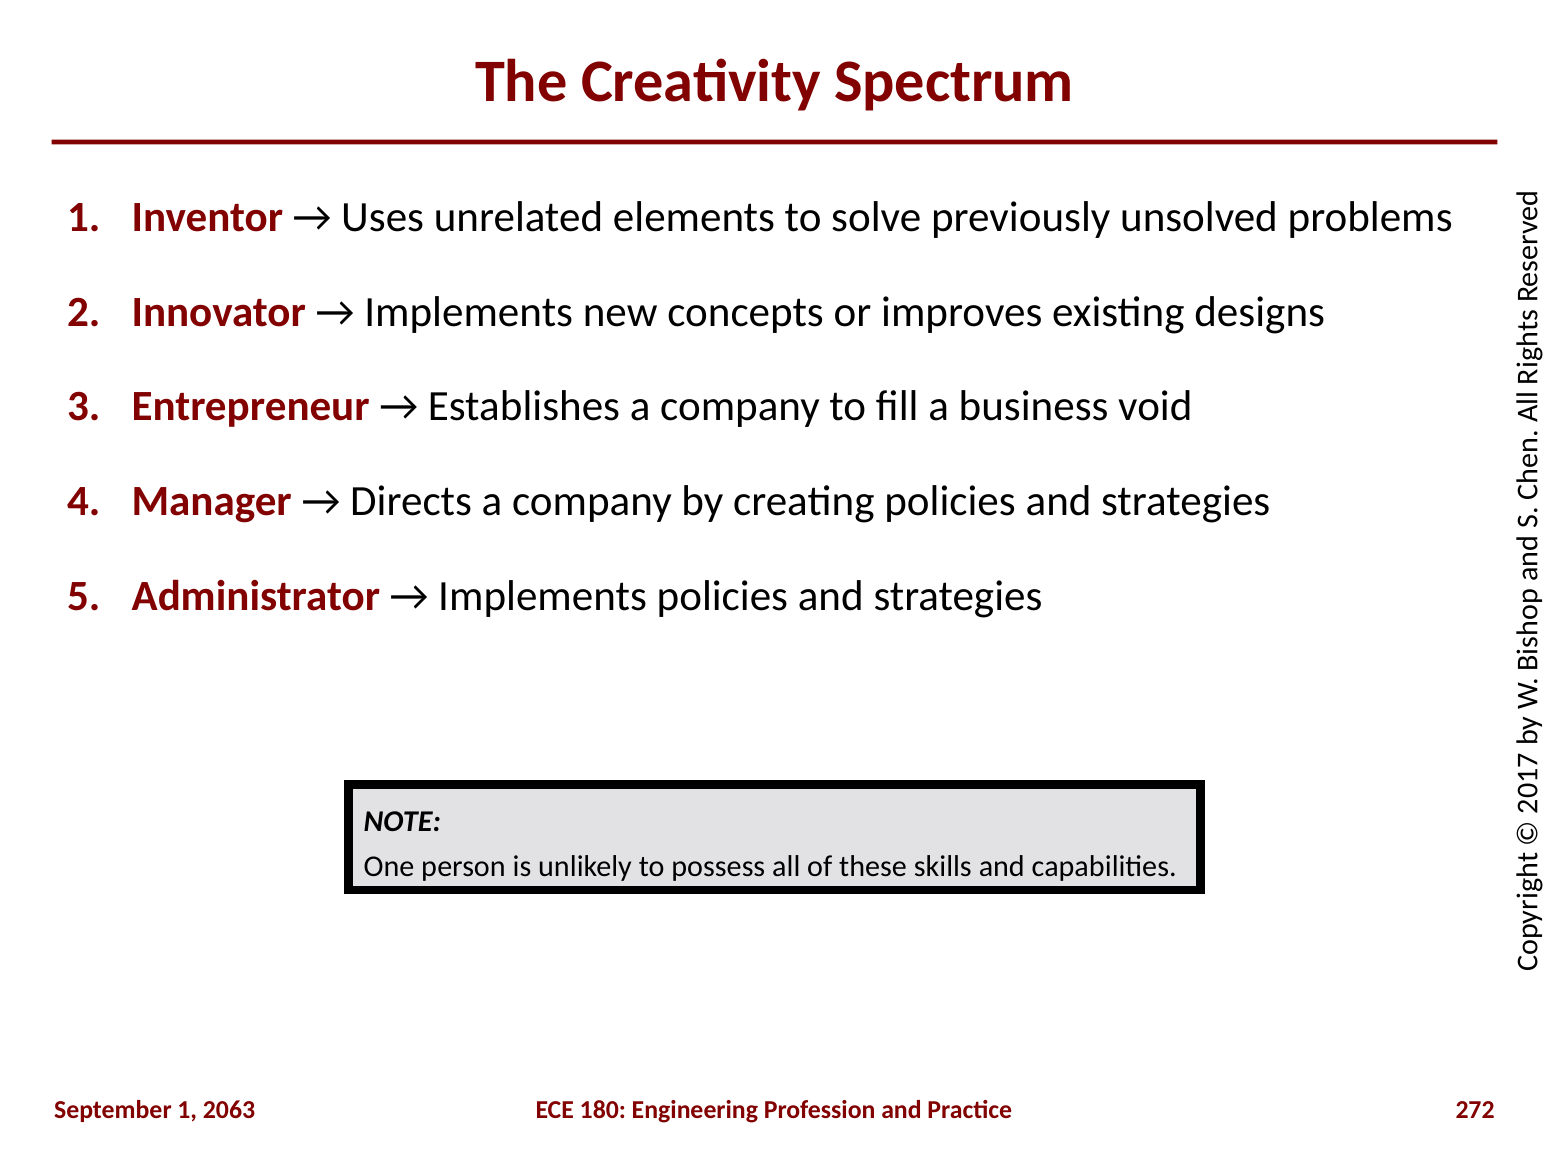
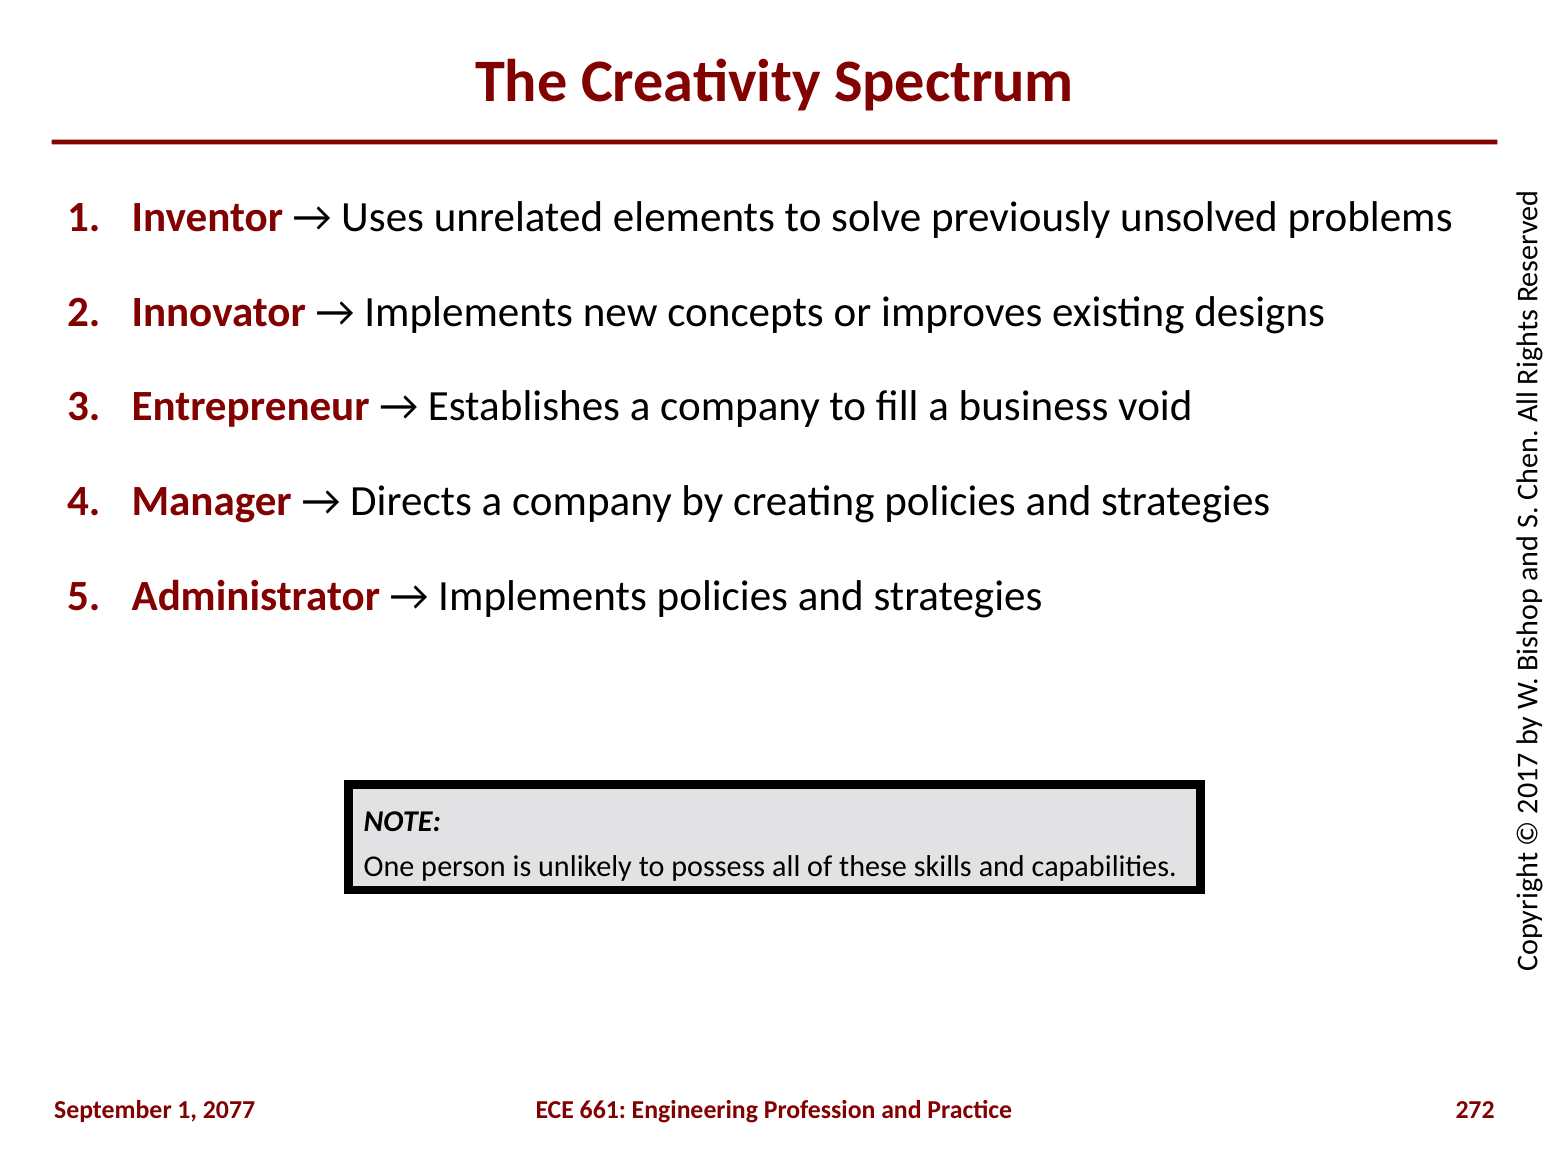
2063: 2063 -> 2077 (229, 1109)
180: 180 -> 661 (603, 1109)
